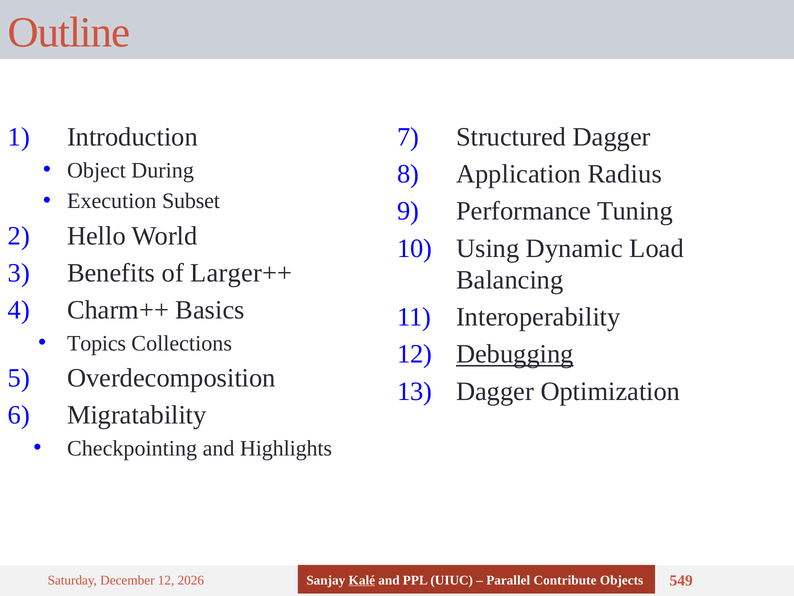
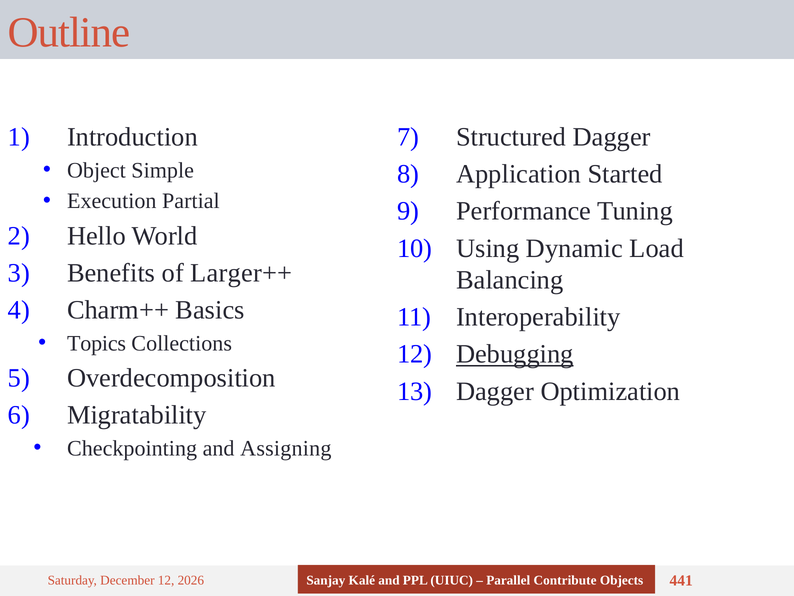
During: During -> Simple (163, 170)
Radius: Radius -> Started (625, 174)
Subset: Subset -> Partial (191, 201)
Highlights: Highlights -> Assigning (286, 448)
Kalé underline: present -> none (362, 580)
549: 549 -> 441 (681, 580)
